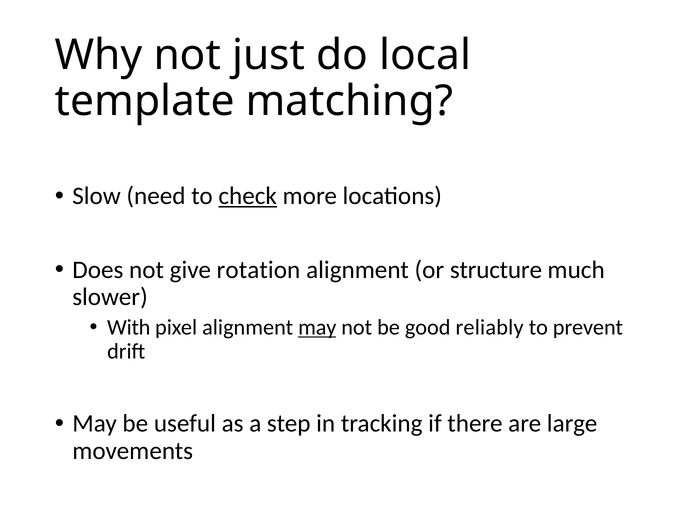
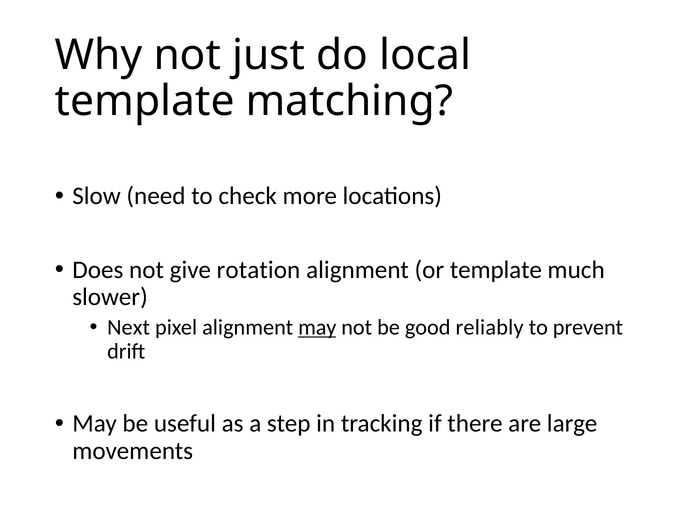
check underline: present -> none (248, 196)
or structure: structure -> template (496, 270)
With: With -> Next (129, 327)
